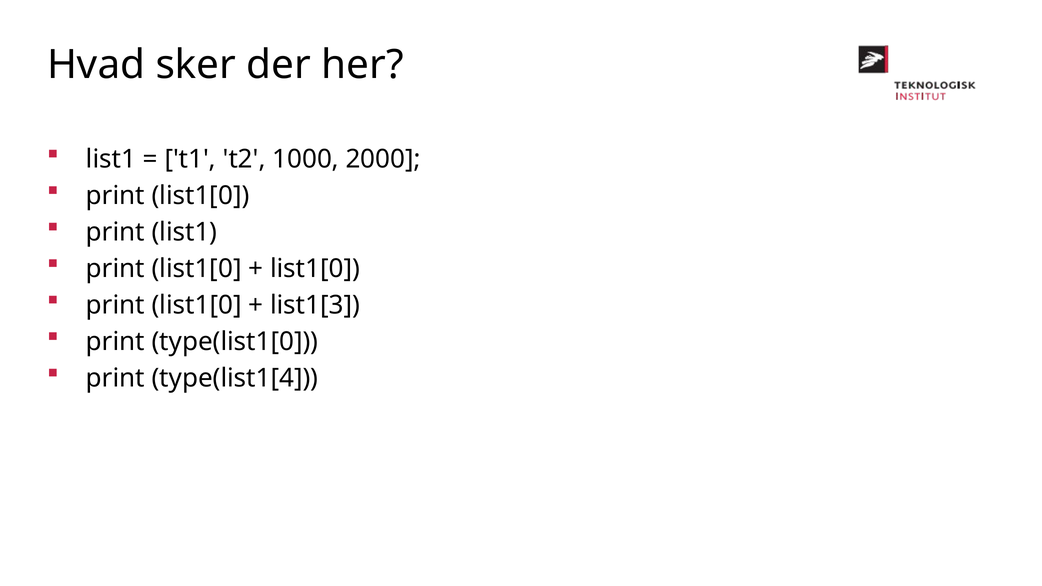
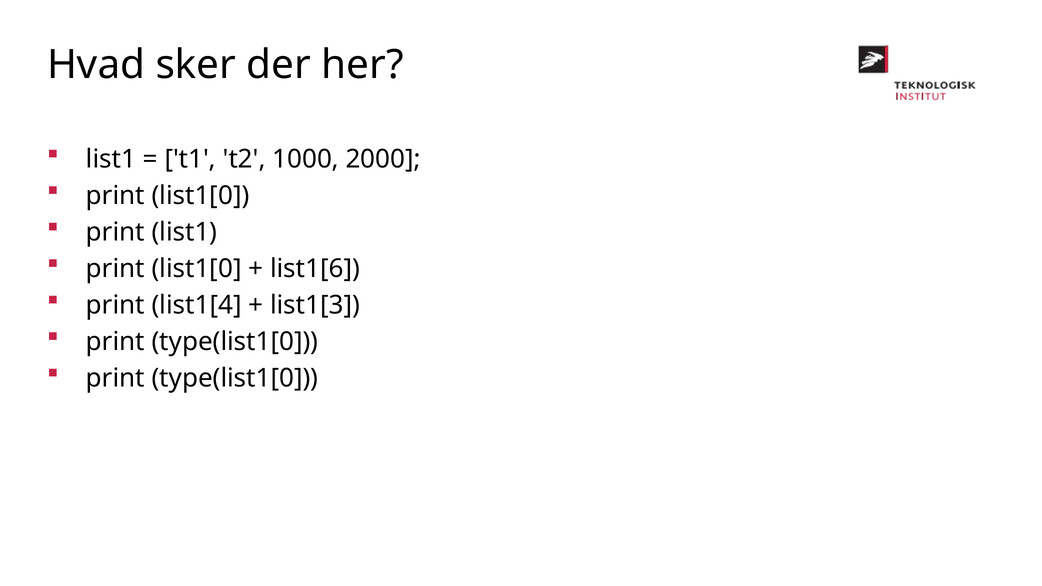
list1[0: list1[0 -> list1[6 (315, 269)
list1[0: list1[0 -> list1[4 (197, 305)
type(list1[4: type(list1[4 -> type(list1[0 (235, 378)
